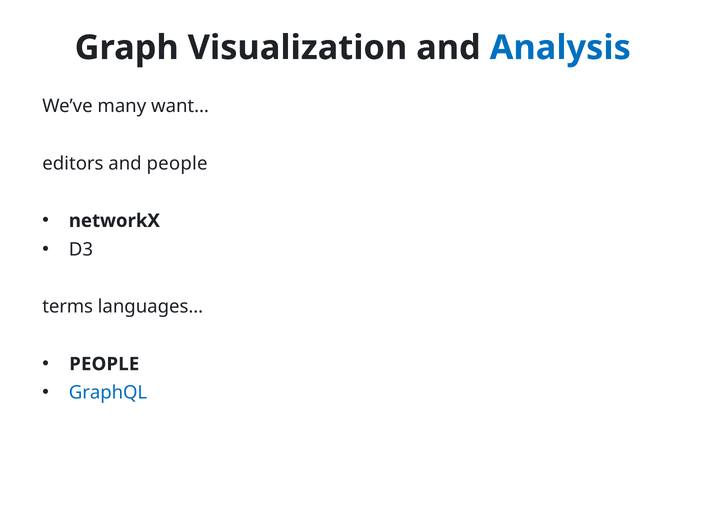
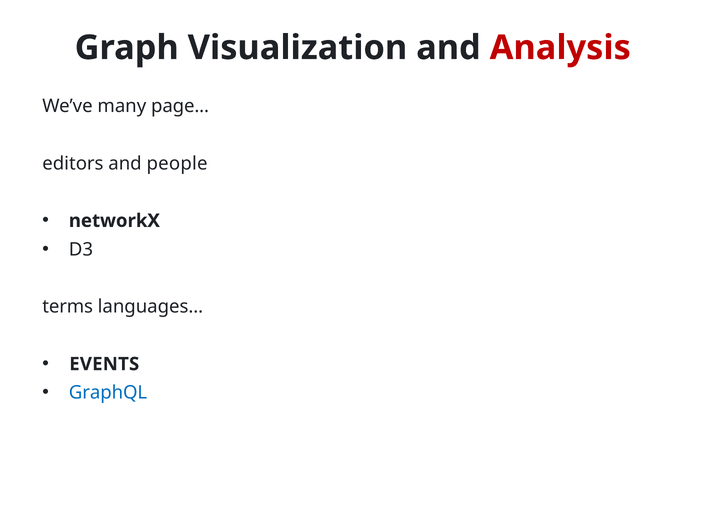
Analysis colour: blue -> red (560, 48)
want: want -> page (180, 106)
PEOPLE: PEOPLE -> EVENTS (104, 364)
